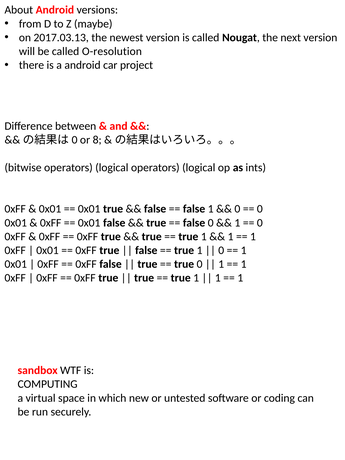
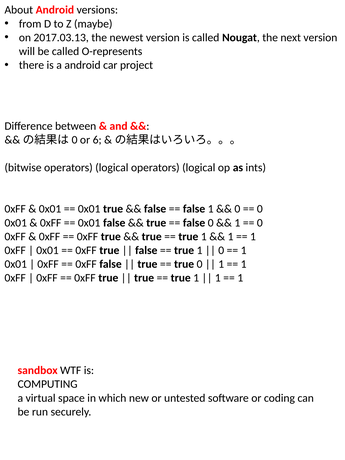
O-resolution: O-resolution -> O-represents (112, 51)
8: 8 -> 6 (97, 140)
